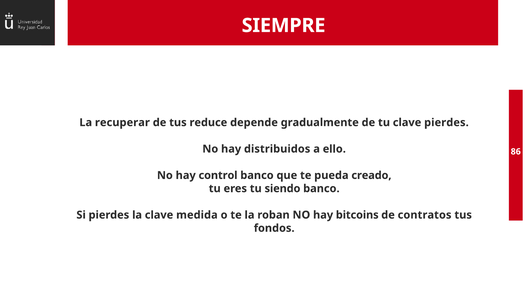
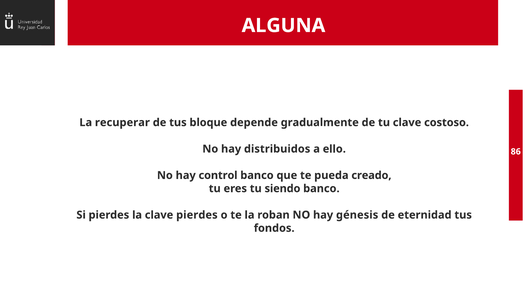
SIEMPRE: SIEMPRE -> ALGUNA (283, 26)
reduce: reduce -> bloque (208, 123)
clave pierdes: pierdes -> costoso (447, 123)
clave medida: medida -> pierdes (197, 215)
bitcoins: bitcoins -> génesis (357, 215)
contratos: contratos -> eternidad (425, 215)
